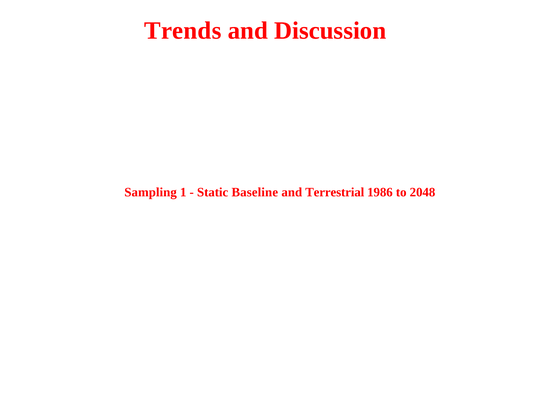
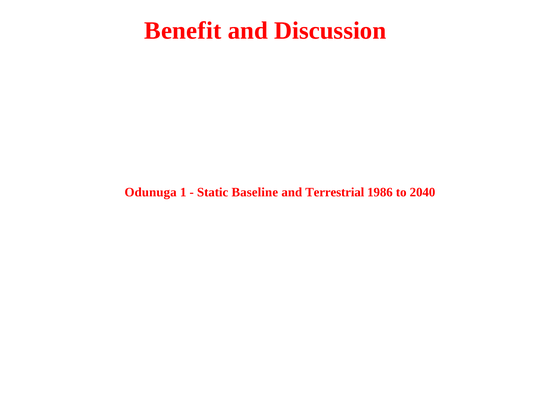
Trends: Trends -> Benefit (183, 31)
Sampling: Sampling -> Odunuga (151, 192)
2048: 2048 -> 2040 (422, 192)
